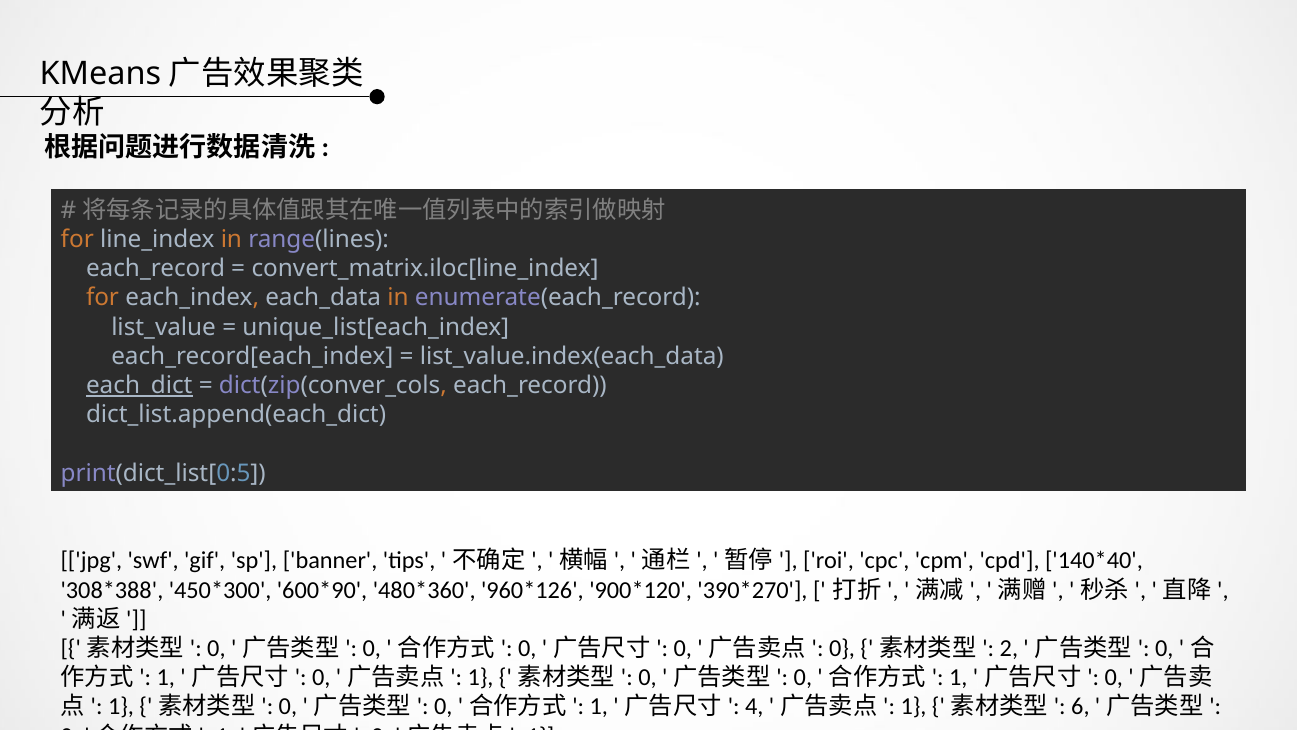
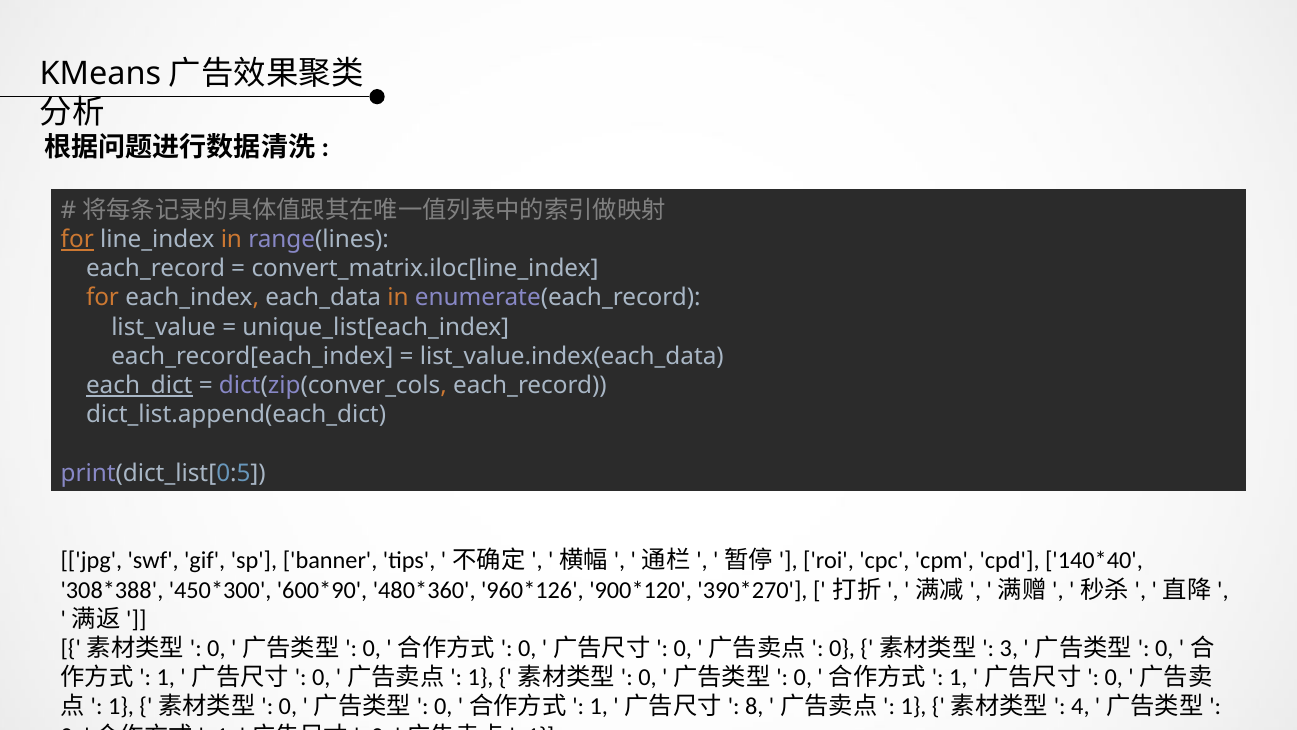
for underline: none -> present (77, 239)
2: 2 -> 3 (1009, 648)
4: 4 -> 8 (754, 707)
6: 6 -> 4 (1080, 707)
